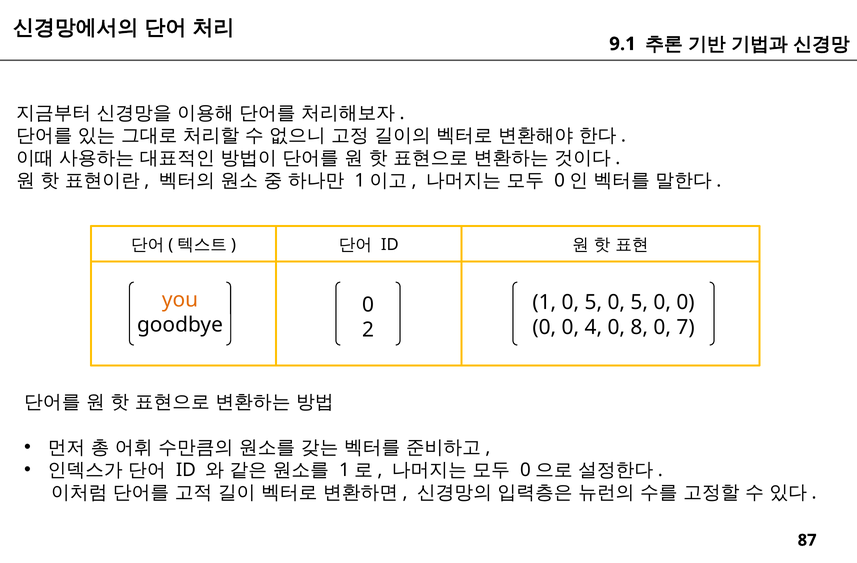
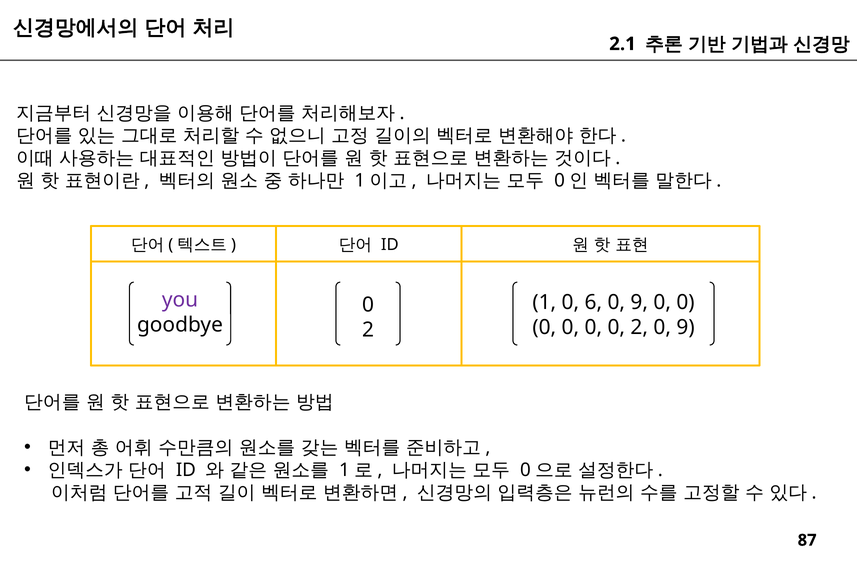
9.1: 9.1 -> 2.1 (623, 44)
you colour: orange -> purple (180, 300)
1 0 5: 5 -> 6 (593, 302)
5: 5 -> 9 (639, 302)
4: 4 -> 0 (593, 327)
8: 8 -> 2 (639, 327)
7: 7 -> 9 (686, 327)
